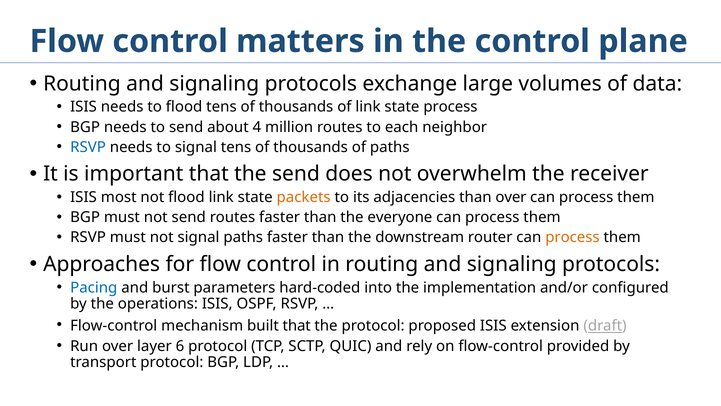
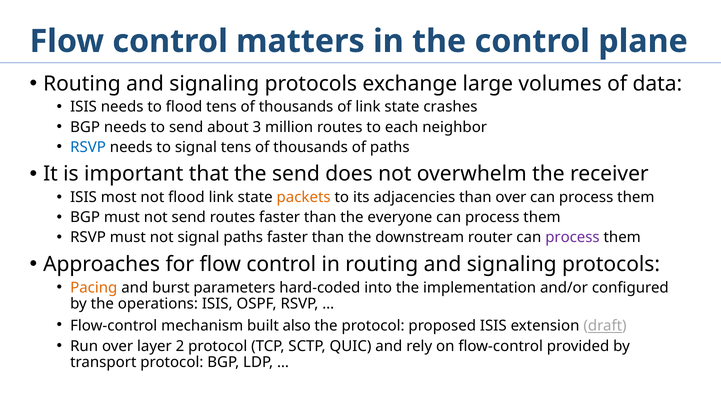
state process: process -> crashes (450, 107)
4: 4 -> 3 (257, 127)
process colour: orange -> purple (572, 237)
Pacing colour: blue -> orange (94, 287)
built that: that -> also (297, 325)
6: 6 -> 2 (180, 346)
